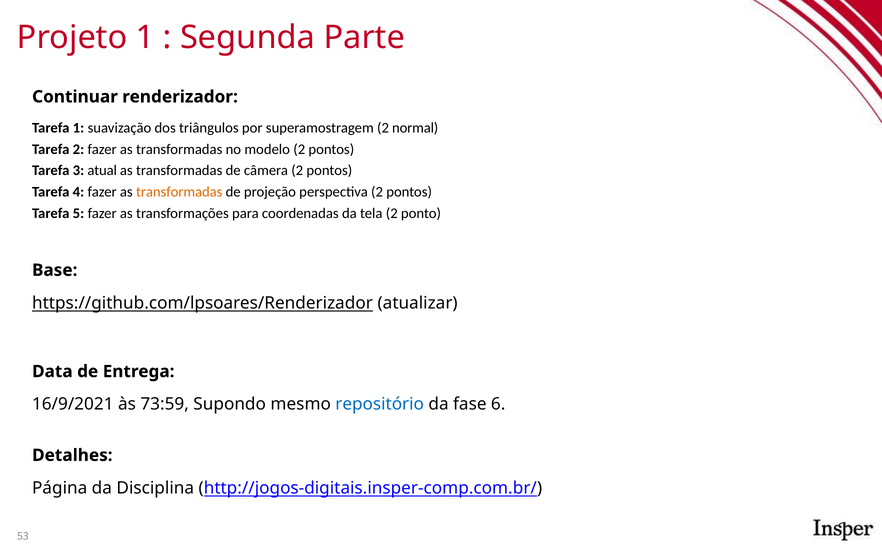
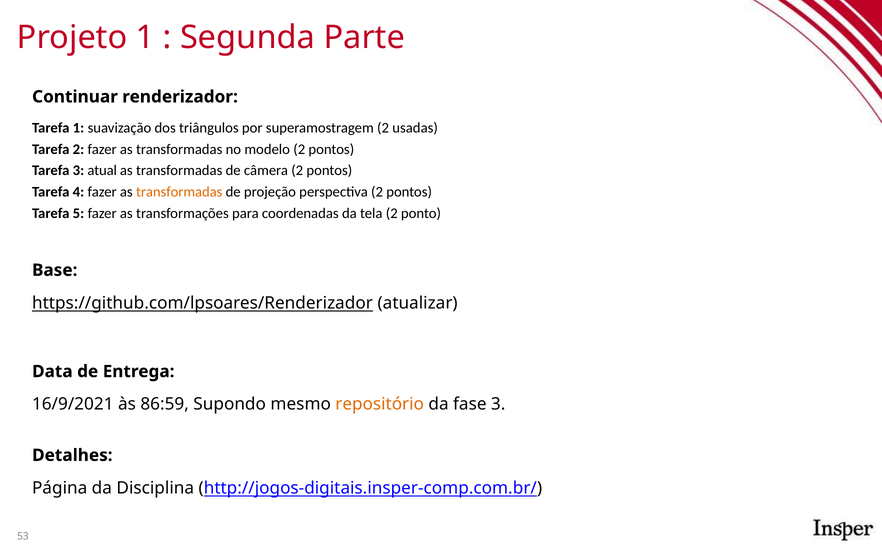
normal: normal -> usadas (415, 128)
73:59: 73:59 -> 86:59 (165, 405)
repositório colour: blue -> orange (380, 405)
fase 6: 6 -> 3 (498, 405)
